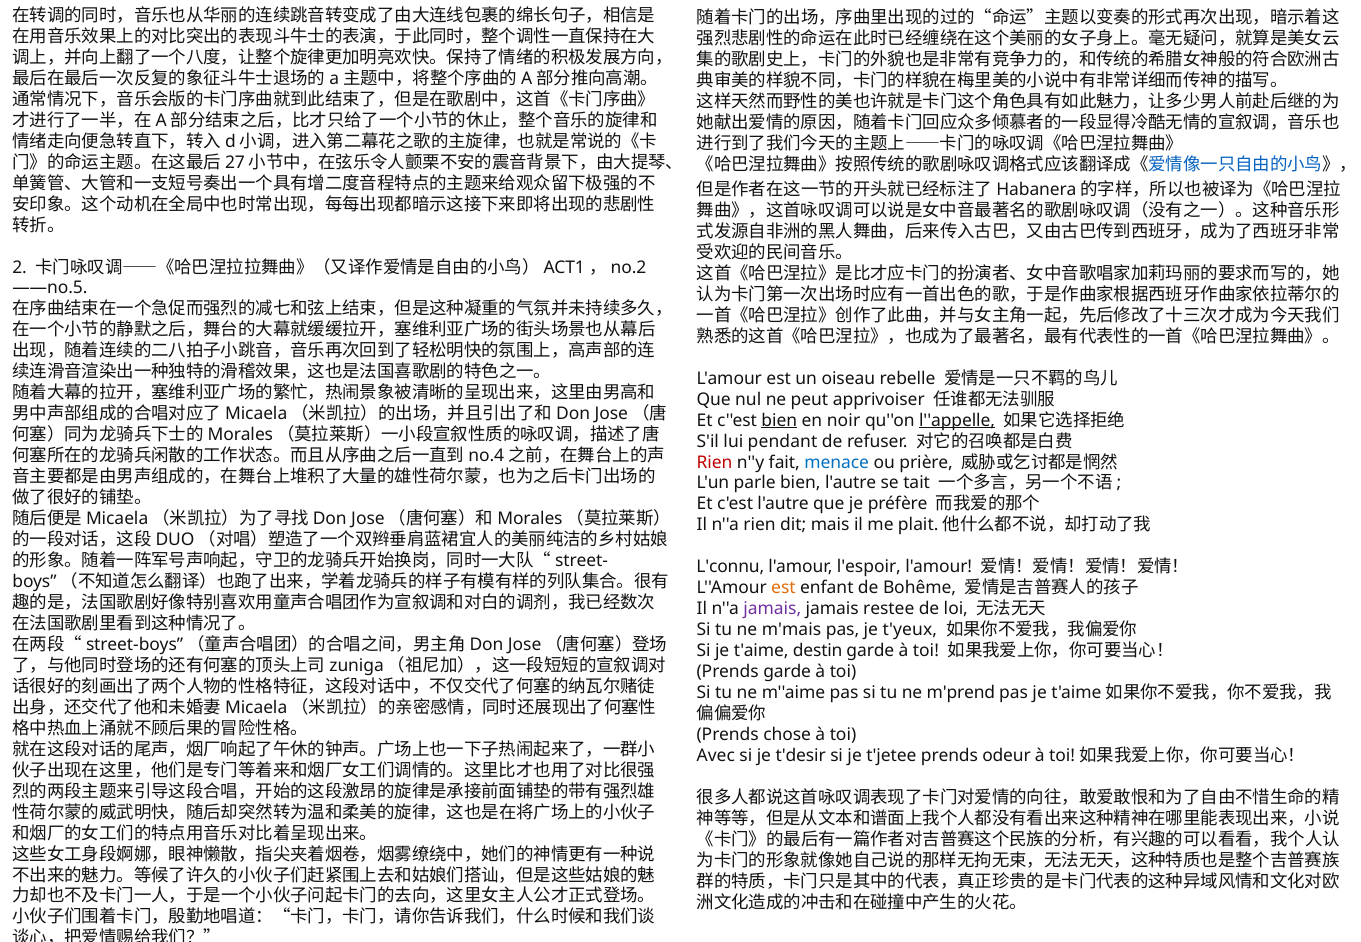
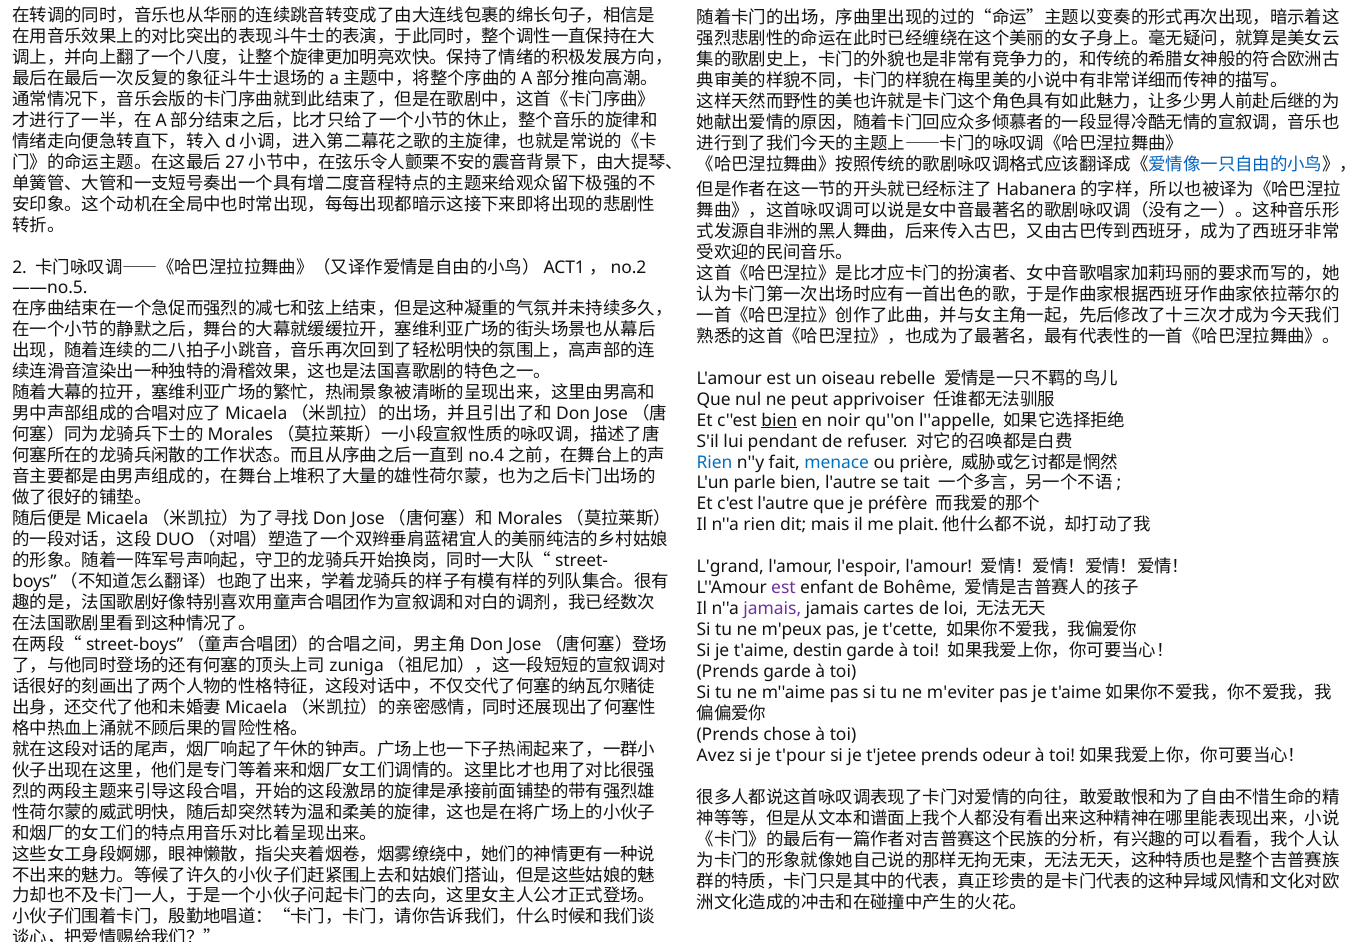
l''appelle underline: present -> none (957, 420)
Rien colour: red -> blue (715, 462)
L'connu: L'connu -> L'grand (730, 567)
est colour: orange -> purple (783, 588)
restee: restee -> cartes (889, 609)
m'mais: m'mais -> m'peux (792, 630)
t'yeux: t'yeux -> t'cette (910, 630)
m'prend: m'prend -> m'eviter (961, 693)
Avec: Avec -> Avez (716, 756)
t'desir: t'desir -> t'pour (801, 756)
